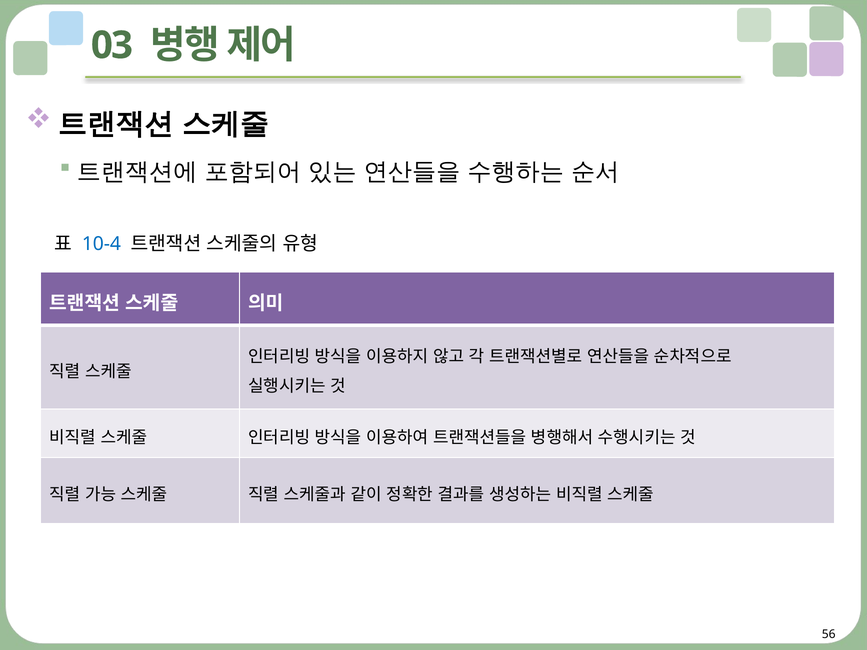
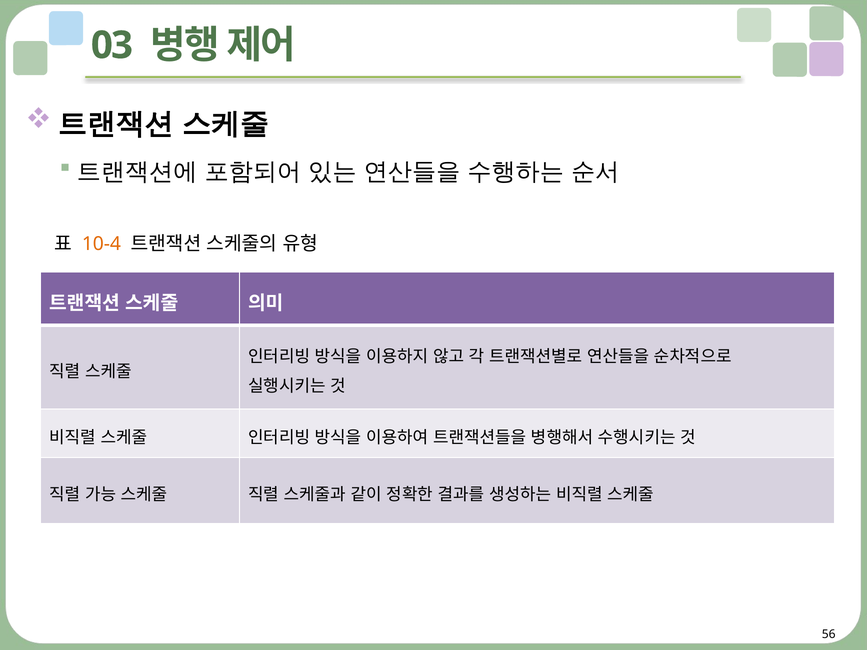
10-4 colour: blue -> orange (101, 244)
